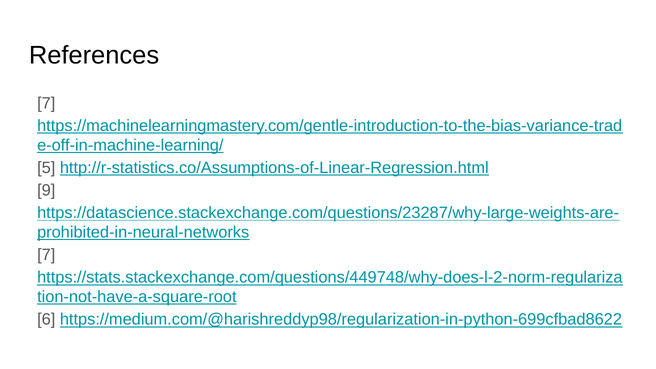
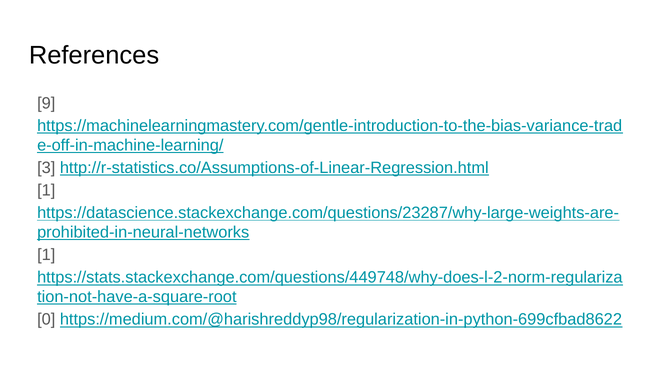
7: 7 -> 9 (46, 103)
5: 5 -> 3 (46, 168)
9: 9 -> 1 (46, 190)
7: 7 -> 1 (46, 255)
6: 6 -> 0 (46, 320)
